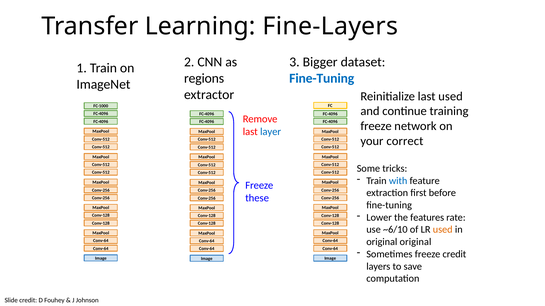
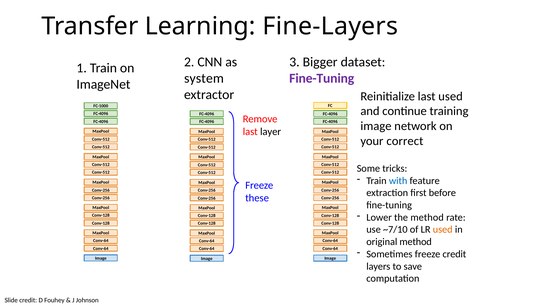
regions: regions -> system (204, 78)
Fine-Tuning colour: blue -> purple (322, 78)
freeze: freeze -> image (376, 126)
layer colour: blue -> black (271, 132)
the features: features -> method (427, 218)
~6/10: ~6/10 -> ~7/10 (395, 230)
original original: original -> method (416, 242)
